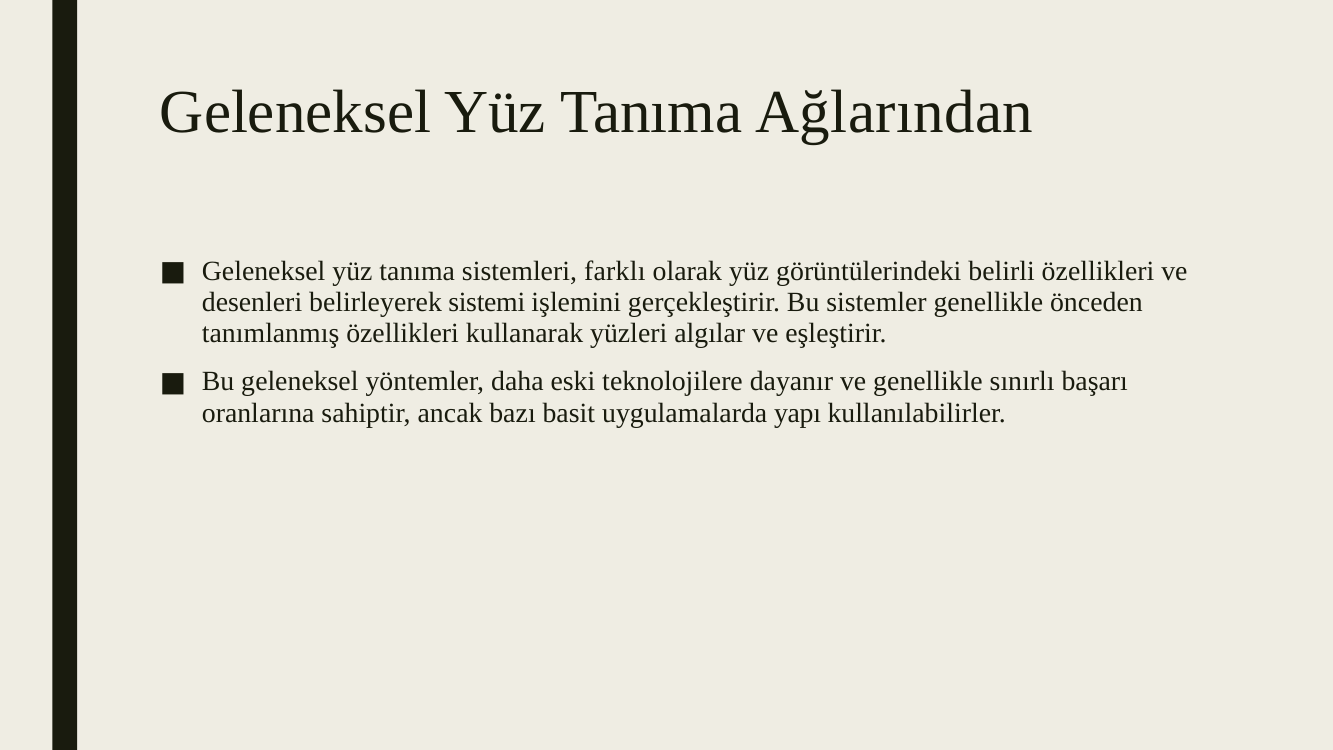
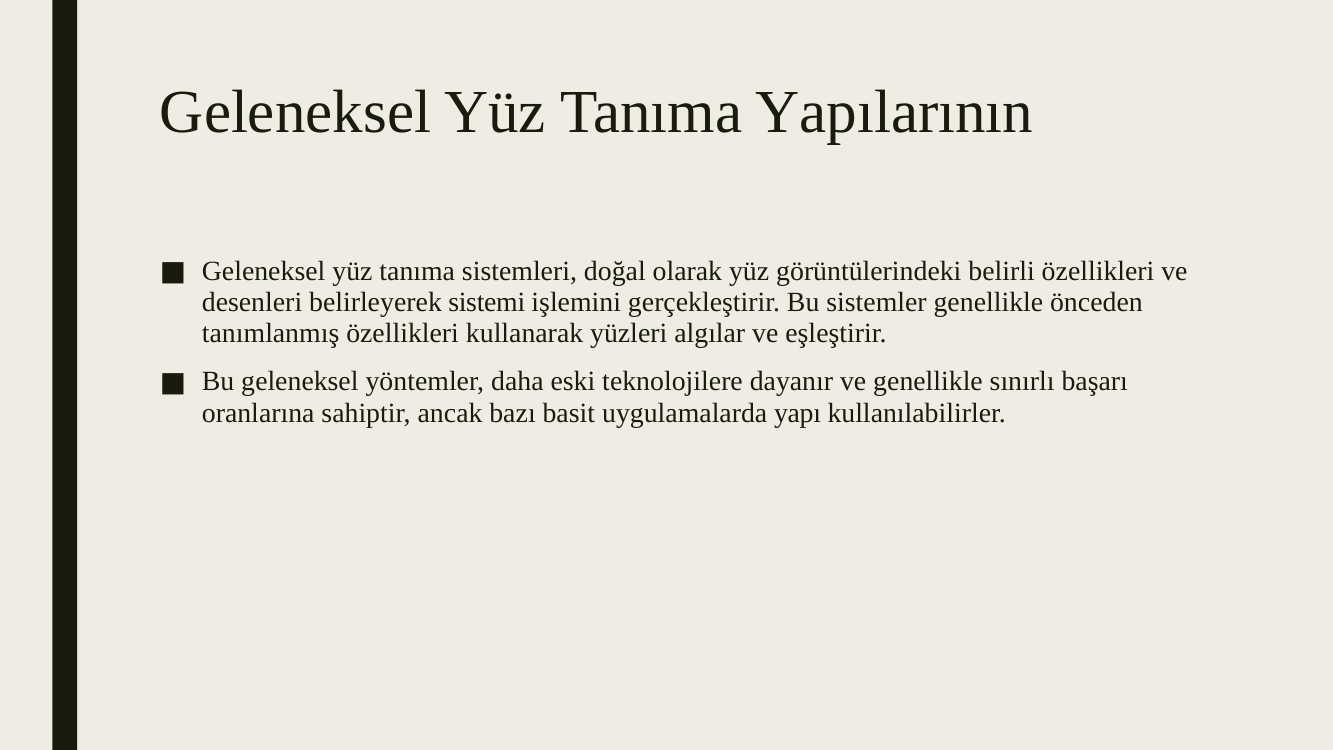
Ağlarından: Ağlarından -> Yapılarının (894, 112)
farklı: farklı -> doğal (615, 271)
